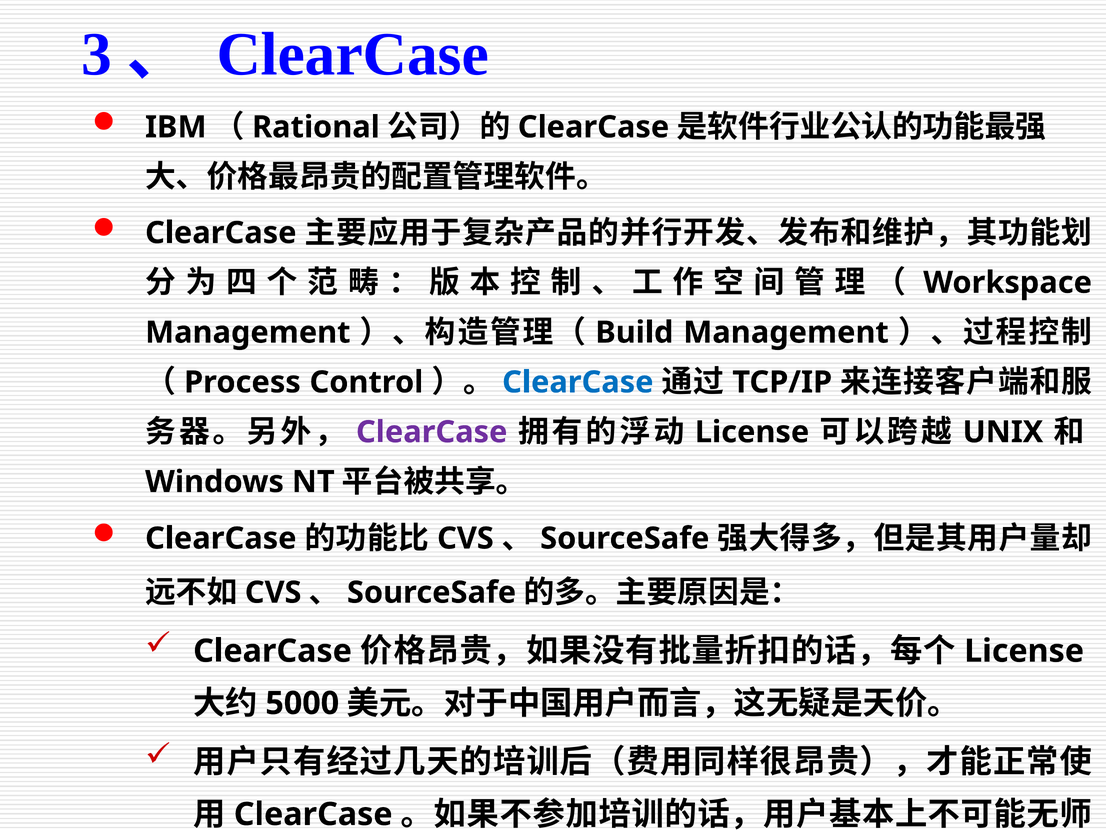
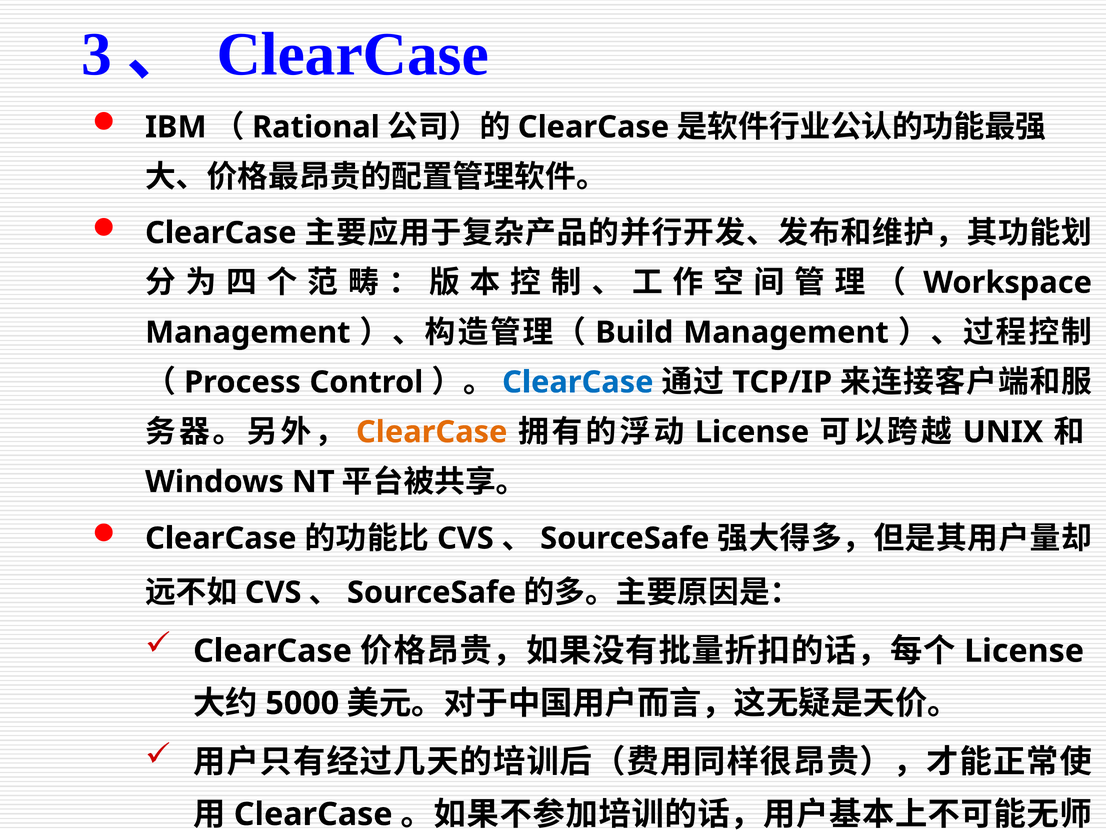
ClearCase colour: purple -> orange (432, 432)
